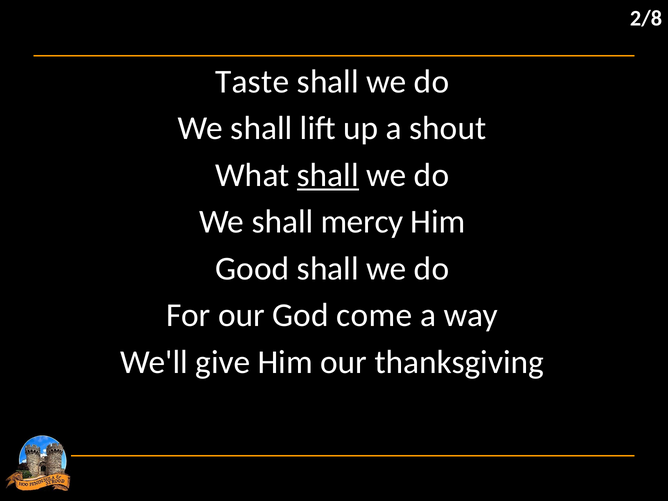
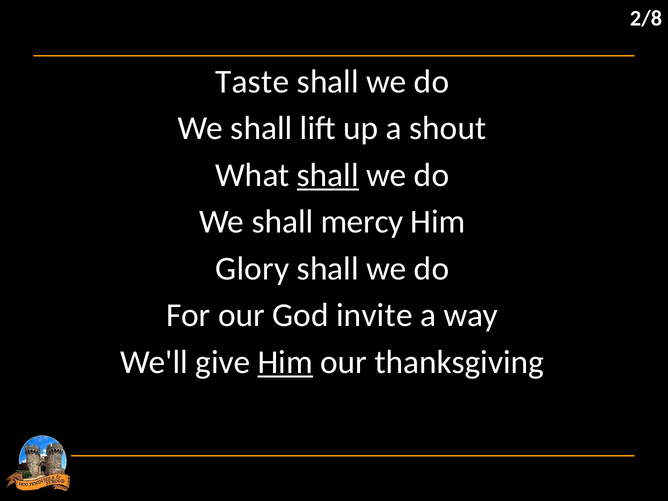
Good: Good -> Glory (252, 269)
come: come -> invite (374, 315)
Him underline: none -> present (285, 362)
